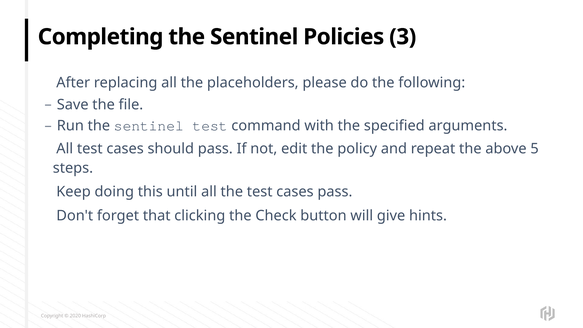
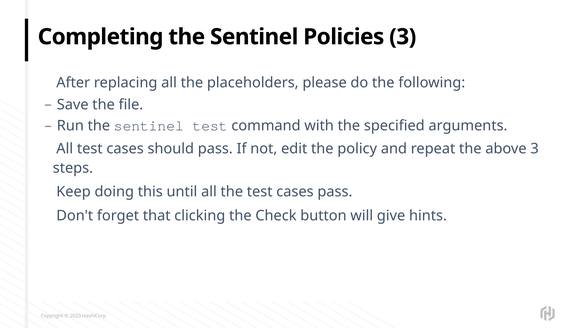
above 5: 5 -> 3 (535, 149)
